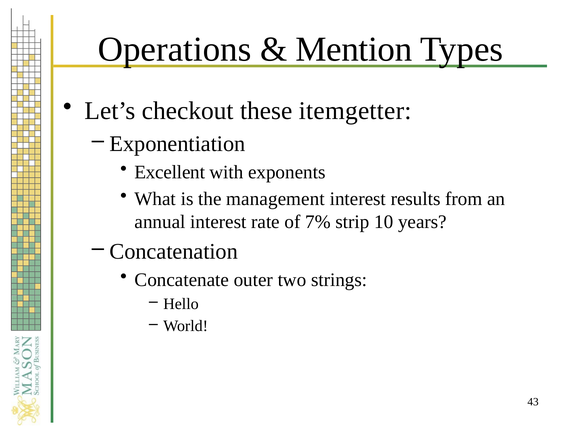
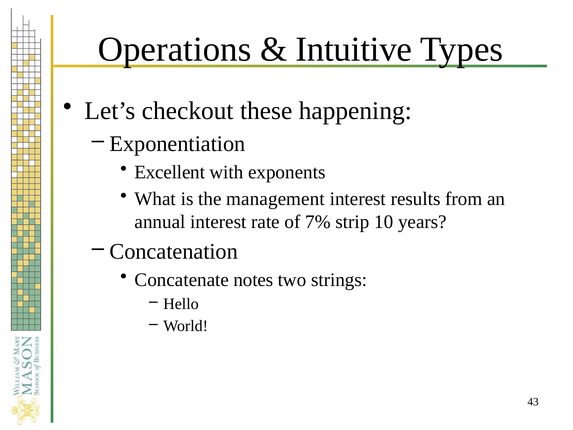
Mention: Mention -> Intuitive (354, 49)
itemgetter: itemgetter -> happening (355, 111)
outer: outer -> notes (253, 280)
